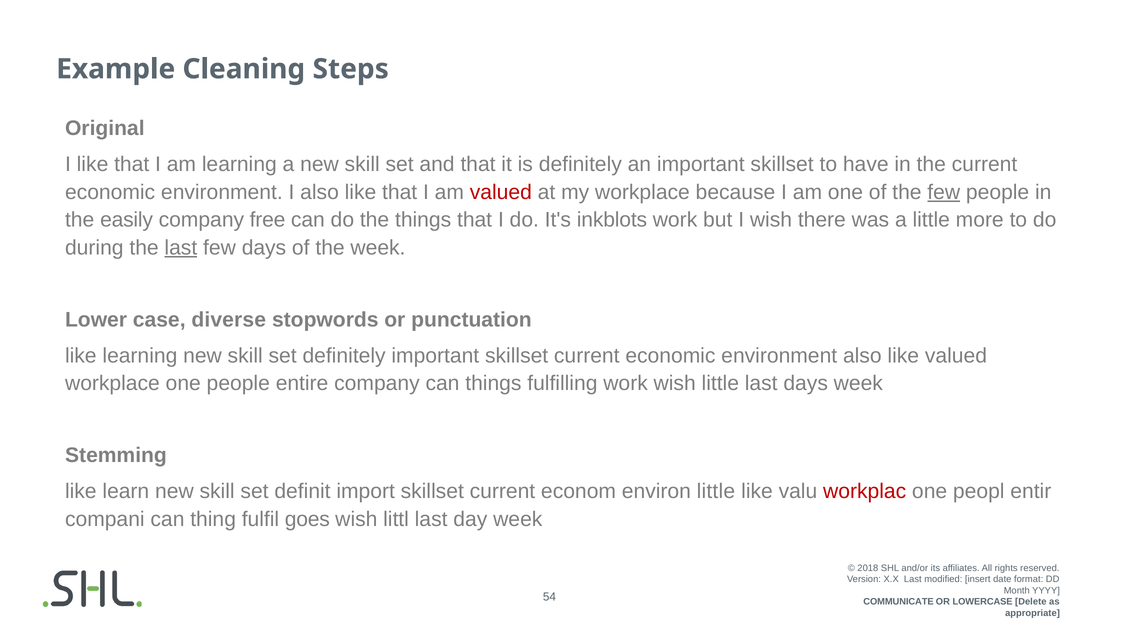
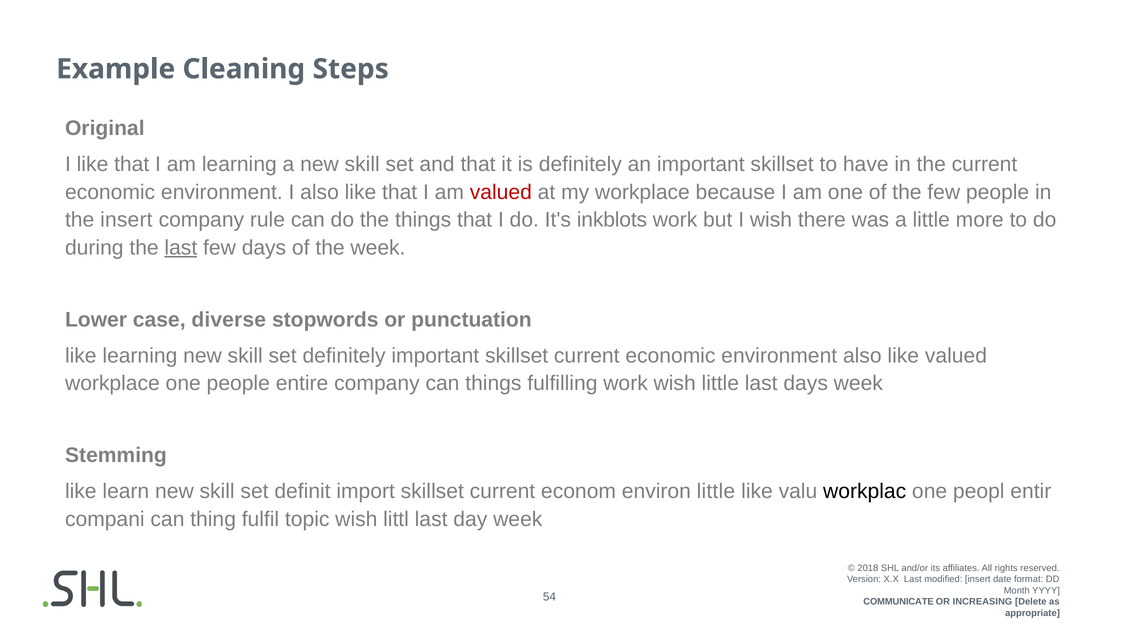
few underline: present -> none (944, 192)
the easily: easily -> insert (126, 220)
free: free -> rule (267, 220)
workplac colour: red -> black (865, 492)
goes: goes -> topic (307, 520)
LOWERCASE: LOWERCASE -> INCREASING (982, 602)
